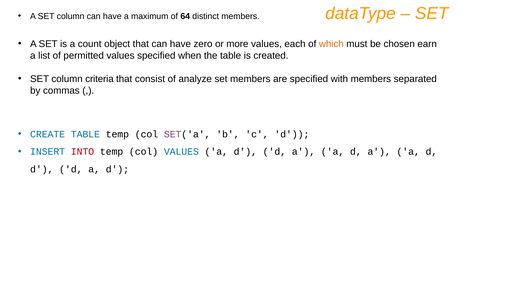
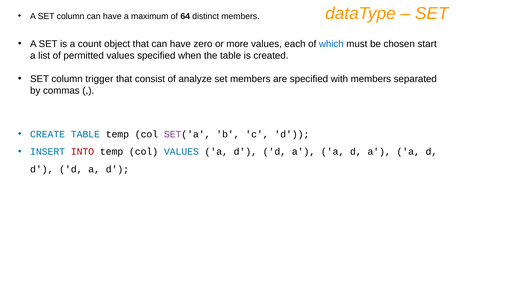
which colour: orange -> blue (331, 44)
earn: earn -> start (427, 44)
criteria: criteria -> trigger (99, 79)
